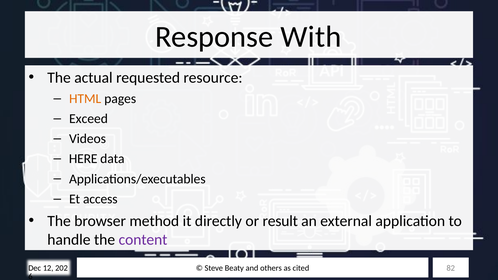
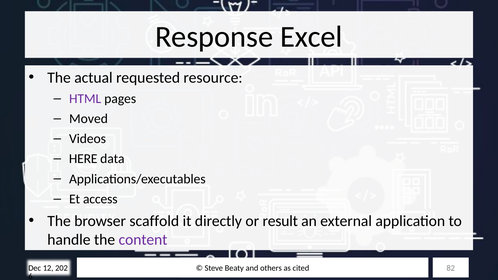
With: With -> Excel (311, 37)
HTML colour: orange -> purple (85, 99)
Exceed: Exceed -> Moved (88, 119)
method: method -> scaffold (154, 221)
